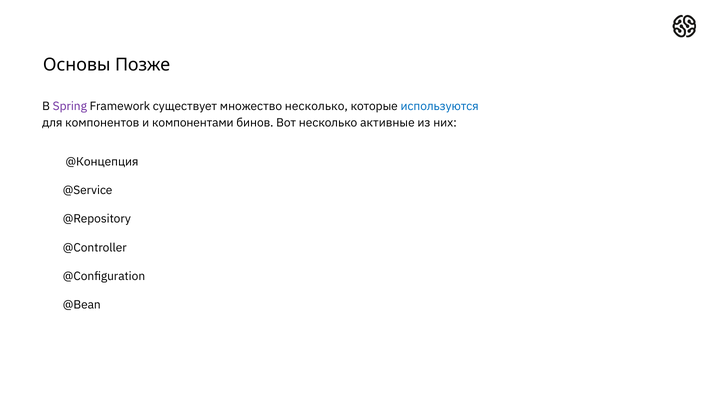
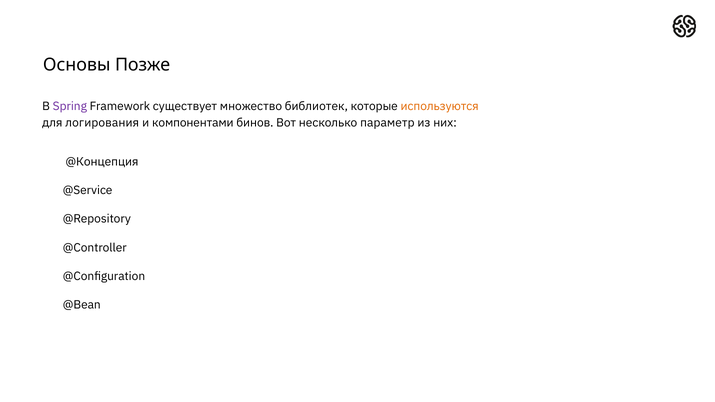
множество несколько: несколько -> библиотек (316, 106)
используются colour: blue -> orange (440, 106)
компонентов: компонентов -> логирования (102, 123)
активные: активные -> параметр (387, 123)
